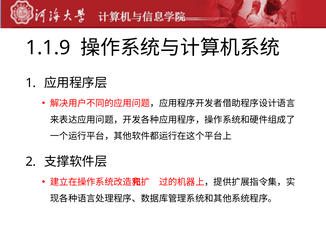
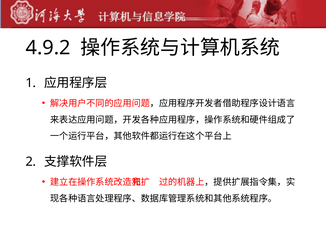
1.1.9: 1.1.9 -> 4.9.2 (48, 48)
